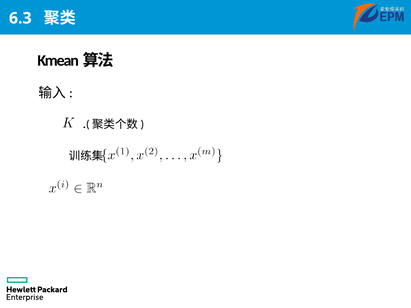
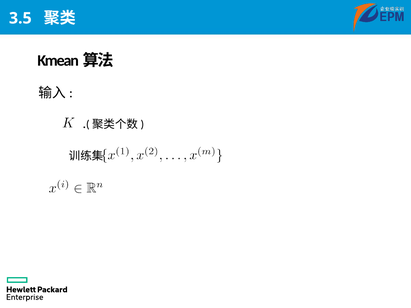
6.3: 6.3 -> 3.5 (20, 18)
